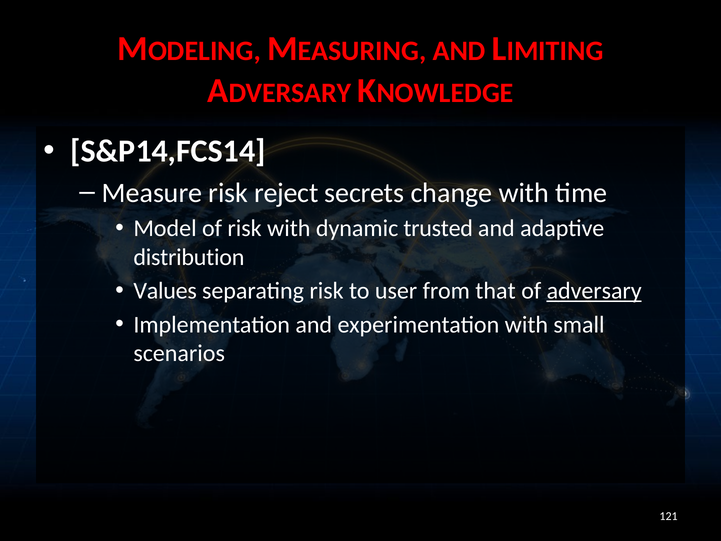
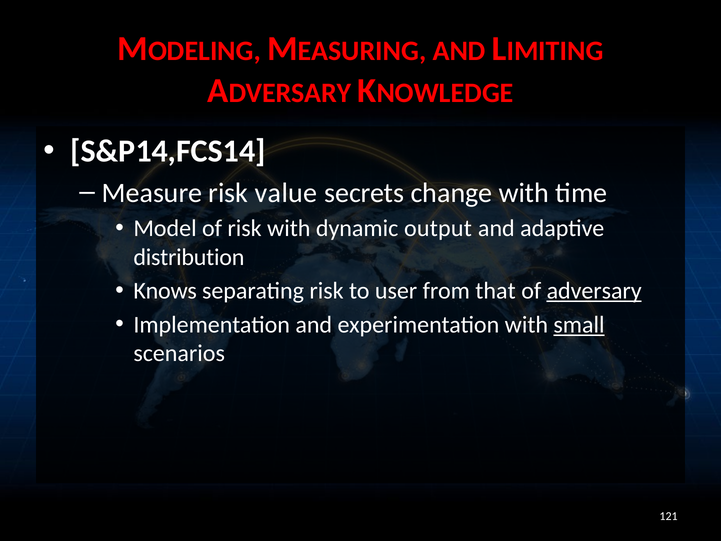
reject: reject -> value (286, 193)
trusted: trusted -> output (438, 228)
Values: Values -> Knows (165, 291)
small underline: none -> present (579, 325)
